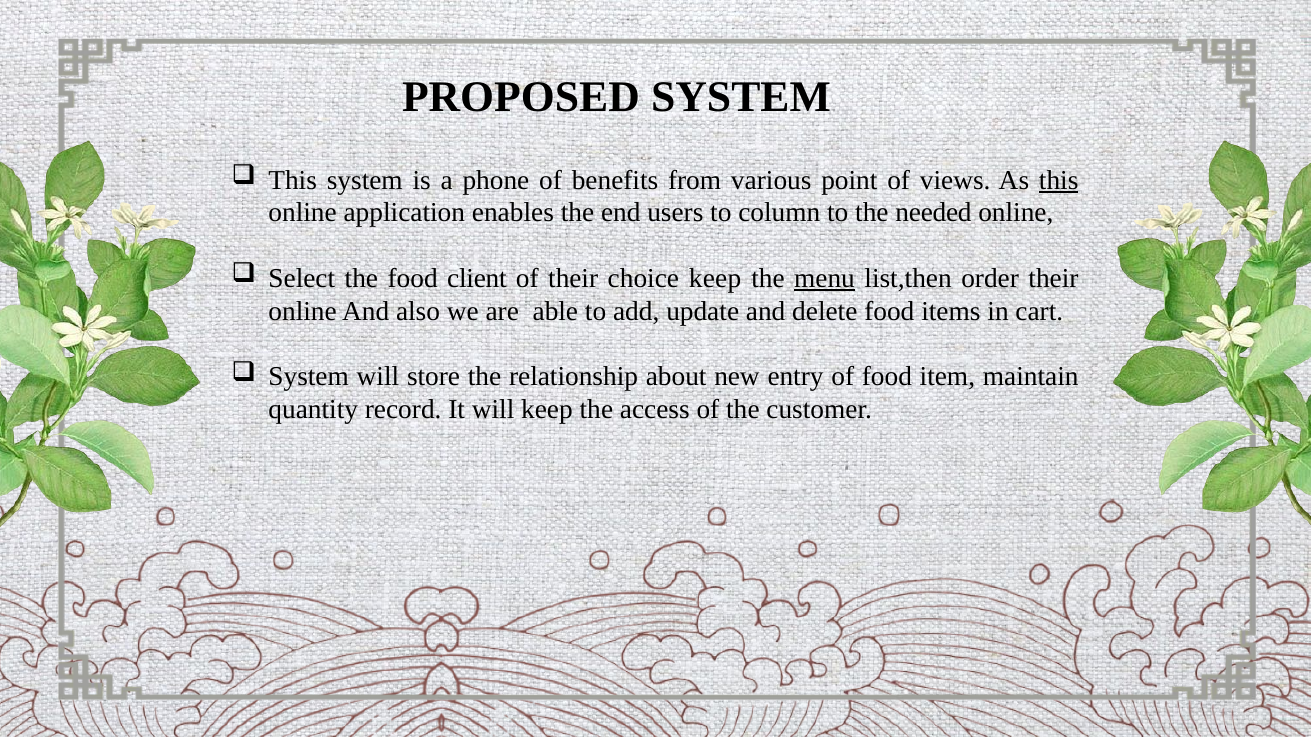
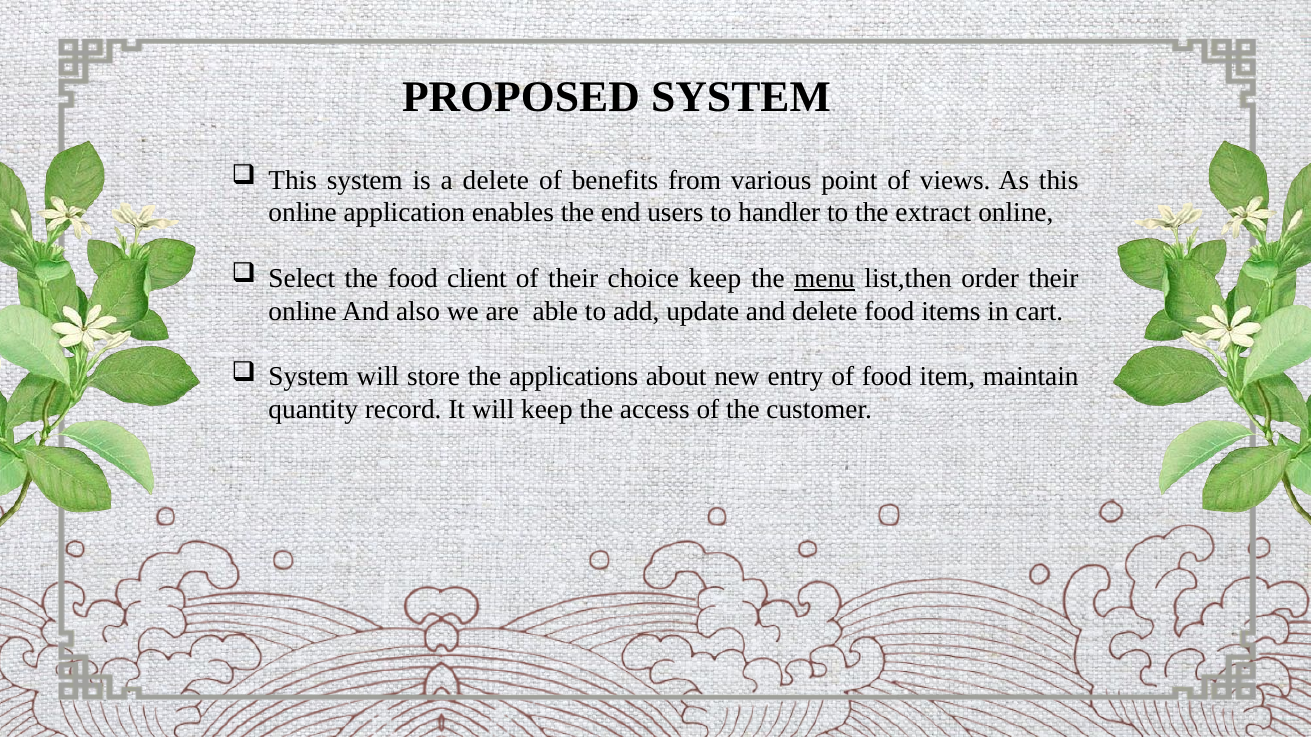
a phone: phone -> delete (496, 180)
this underline: present -> none (1059, 180)
column: column -> handler (779, 213)
needed: needed -> extract (933, 213)
relationship: relationship -> applications (574, 377)
